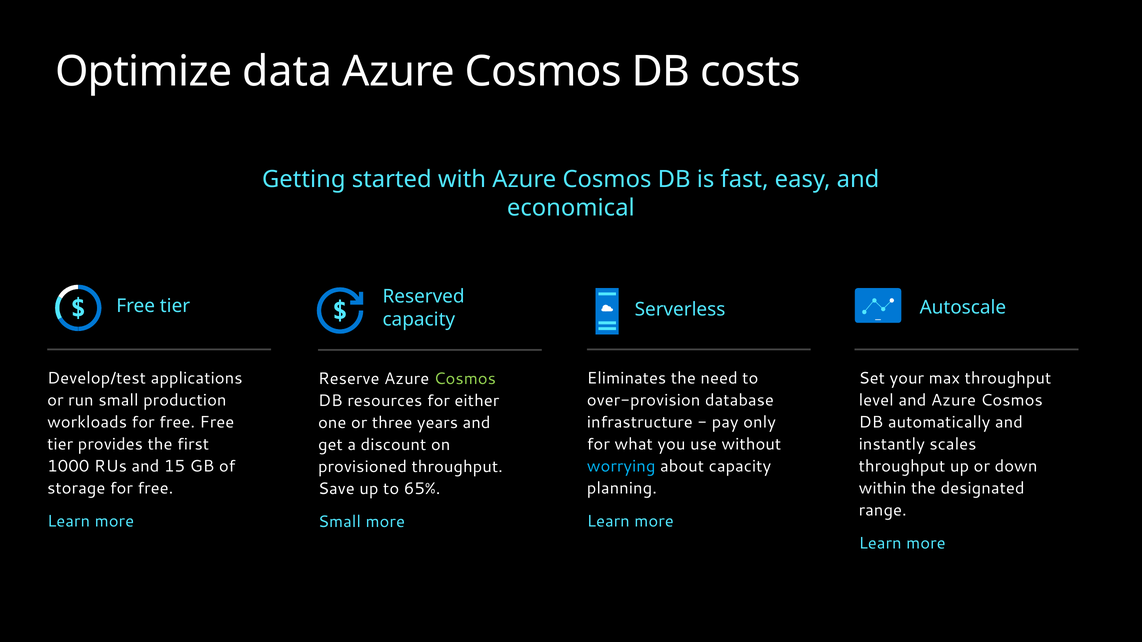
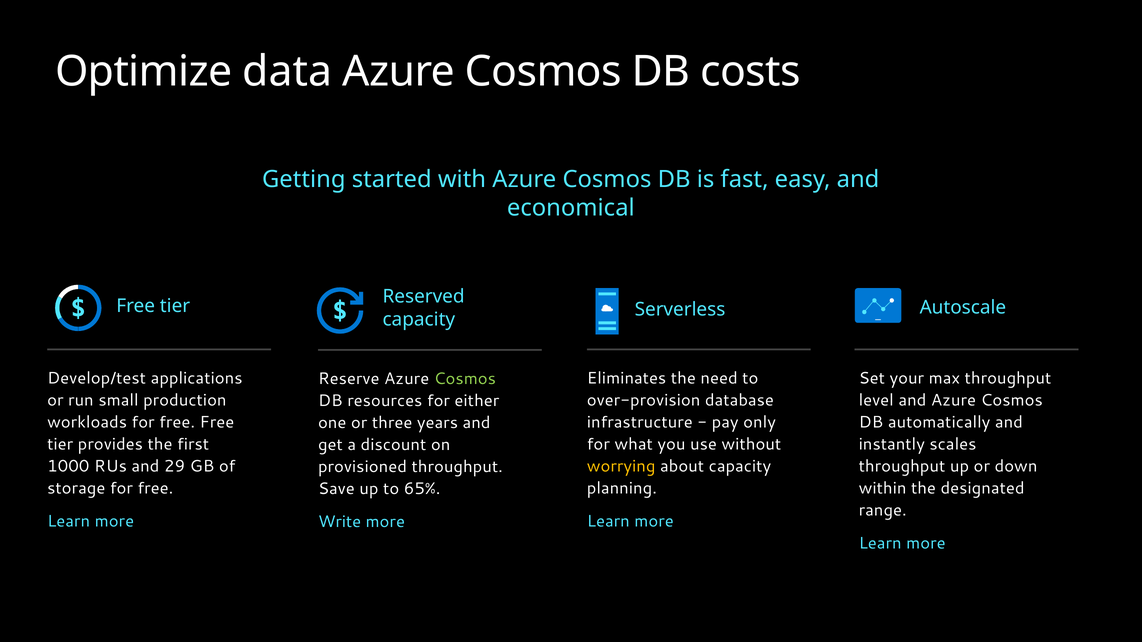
15: 15 -> 29 (175, 467)
worrying colour: light blue -> yellow (621, 467)
Small: Small -> Write (340, 522)
